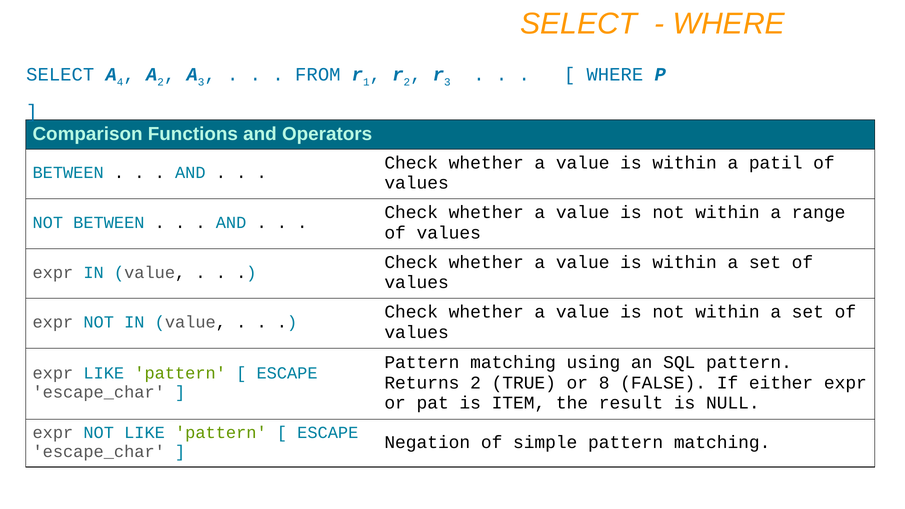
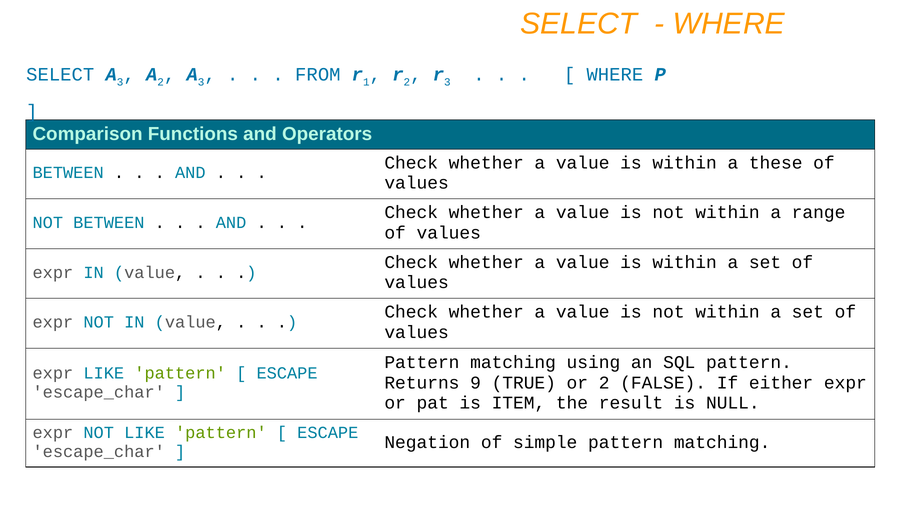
SELECT A 4: 4 -> 3 (120, 82)
patil: patil -> these (776, 163)
Returns 2: 2 -> 9 (476, 383)
or 8: 8 -> 2 (604, 383)
